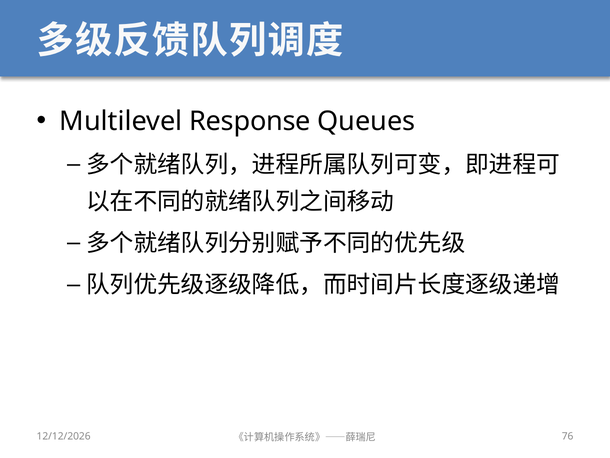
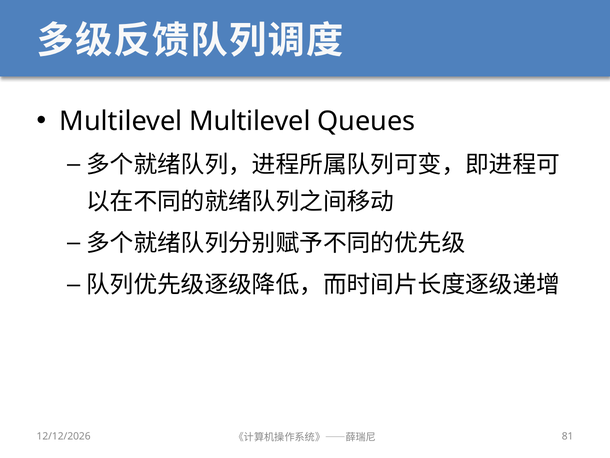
Multilevel Response: Response -> Multilevel (250, 121)
76: 76 -> 81 (568, 436)
